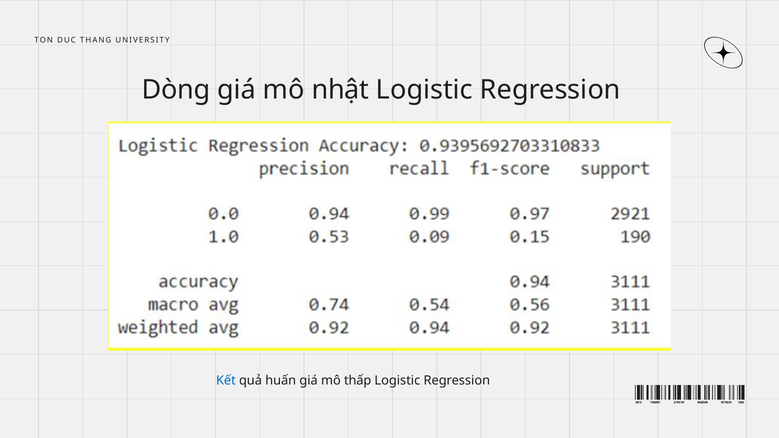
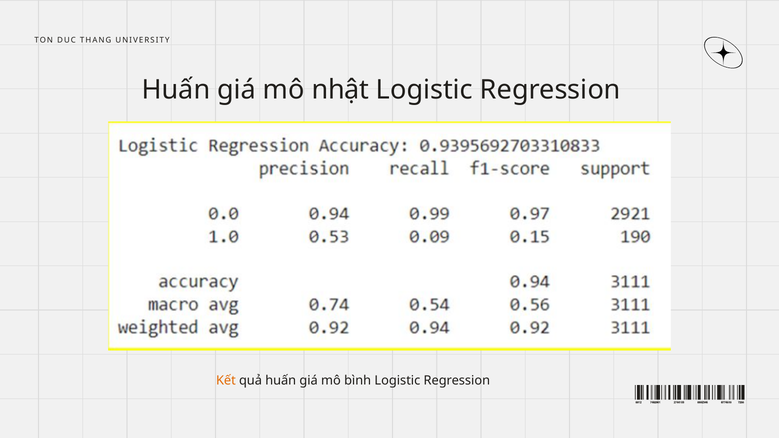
Dòng: Dòng -> Huấn (176, 90)
Kết colour: blue -> orange (226, 381)
thấp: thấp -> bình (358, 381)
